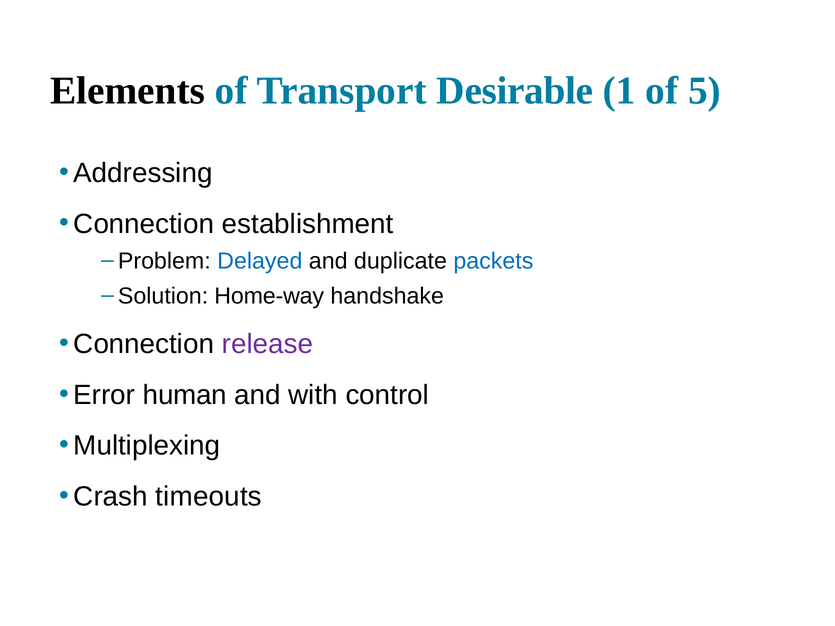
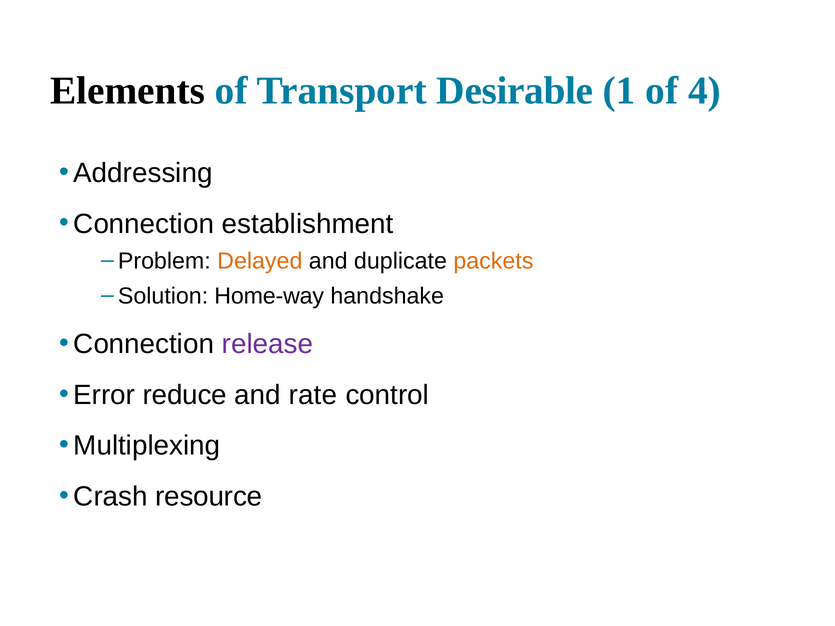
5: 5 -> 4 (704, 91)
Delayed colour: blue -> orange (260, 261)
packets colour: blue -> orange (493, 261)
human: human -> reduce (185, 395)
with: with -> rate (313, 395)
timeouts: timeouts -> resource (209, 497)
